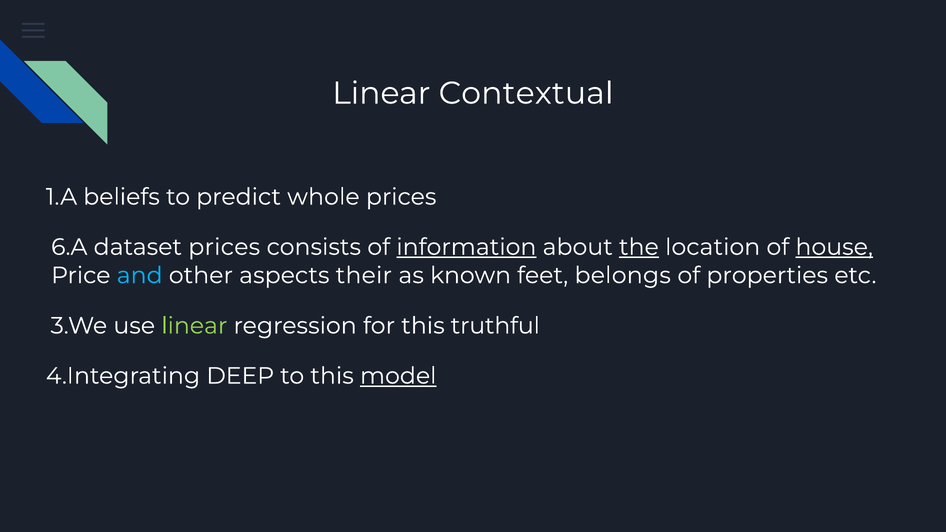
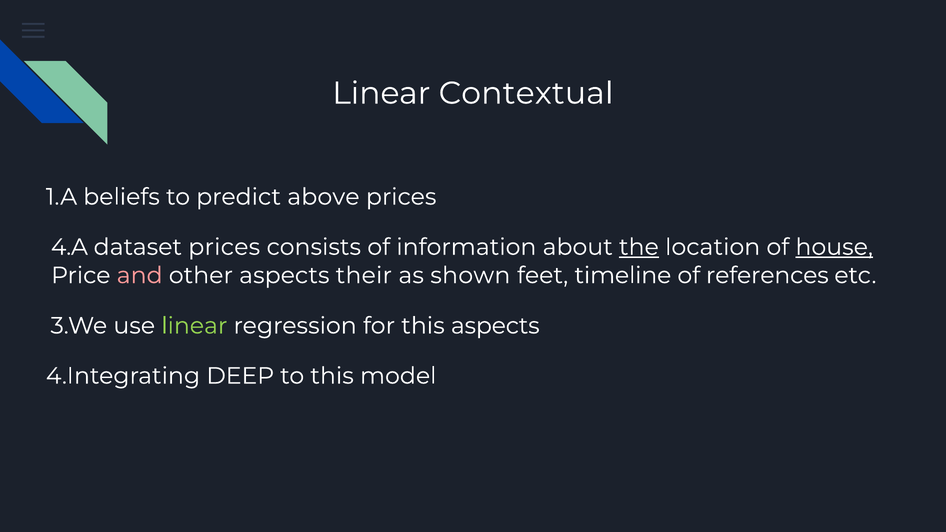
whole: whole -> above (323, 197)
6.A: 6.A -> 4.A (69, 247)
information underline: present -> none (466, 247)
and colour: light blue -> pink (140, 275)
known: known -> shown (470, 275)
belongs: belongs -> timeline (623, 275)
properties: properties -> references (767, 275)
this truthful: truthful -> aspects (495, 326)
model underline: present -> none (398, 376)
